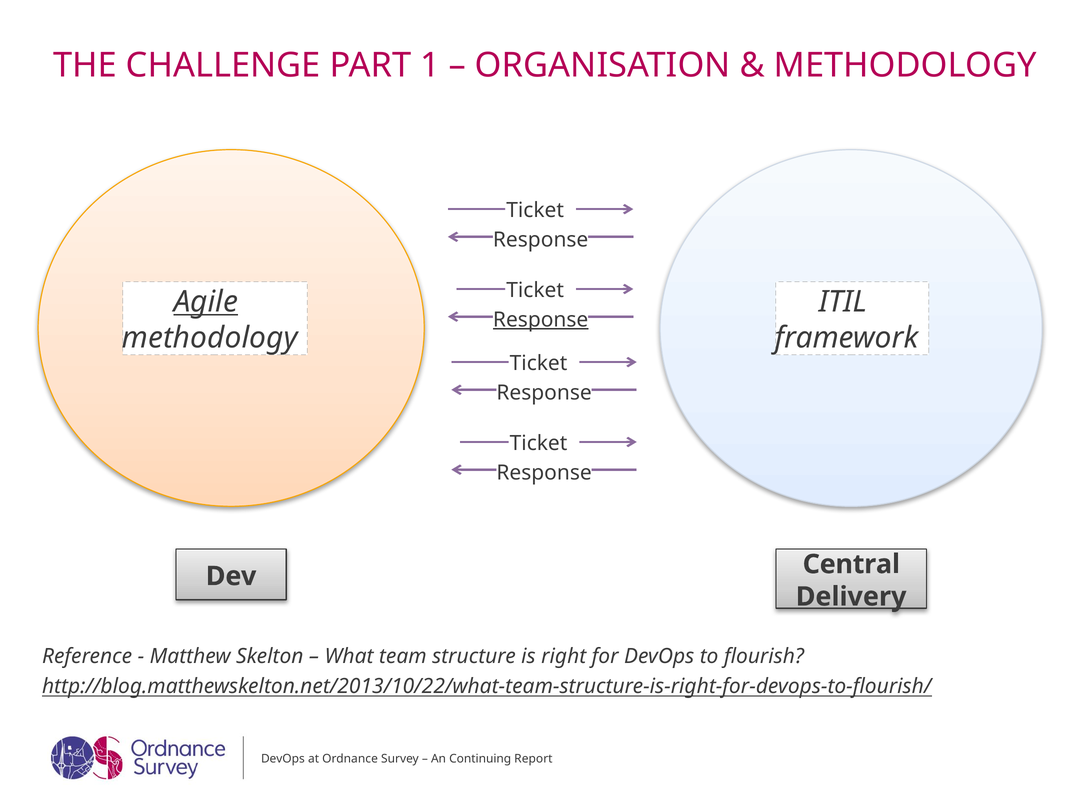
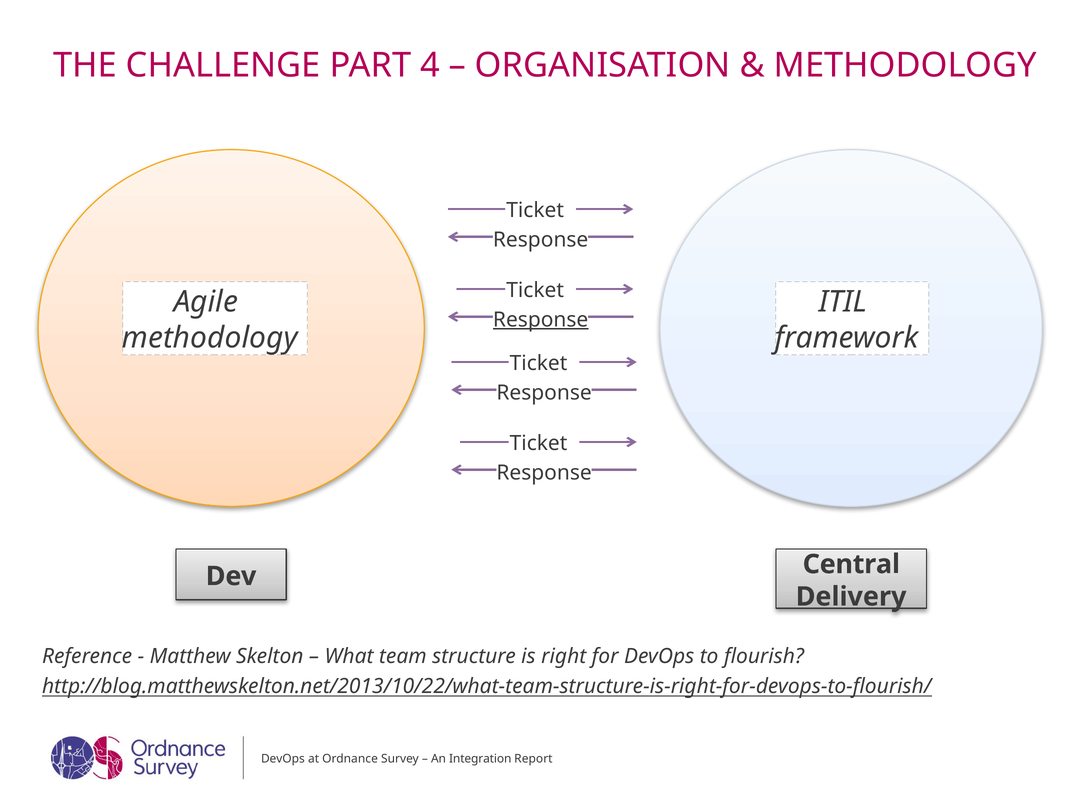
1: 1 -> 4 (430, 66)
Agile underline: present -> none (206, 302)
Continuing: Continuing -> Integration (480, 758)
